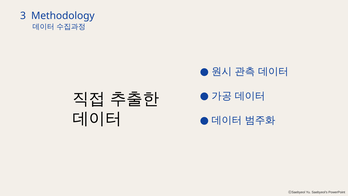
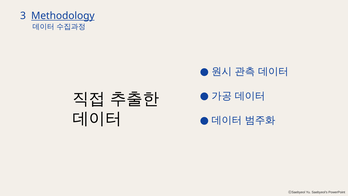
Methodology underline: none -> present (63, 16)
